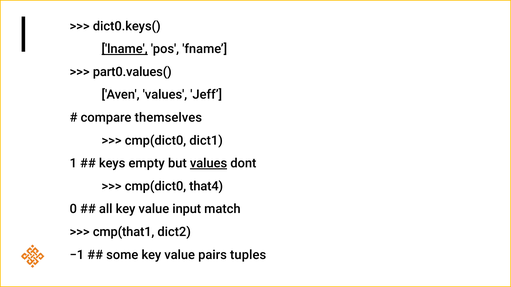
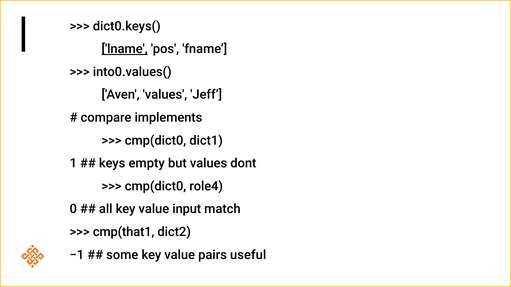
part0.values(: part0.values( -> into0.values( (132, 72)
themselves: themselves -> implements (168, 118)
values underline: present -> none (209, 164)
that4: that4 -> role4 (206, 186)
tuples: tuples -> useful (248, 255)
